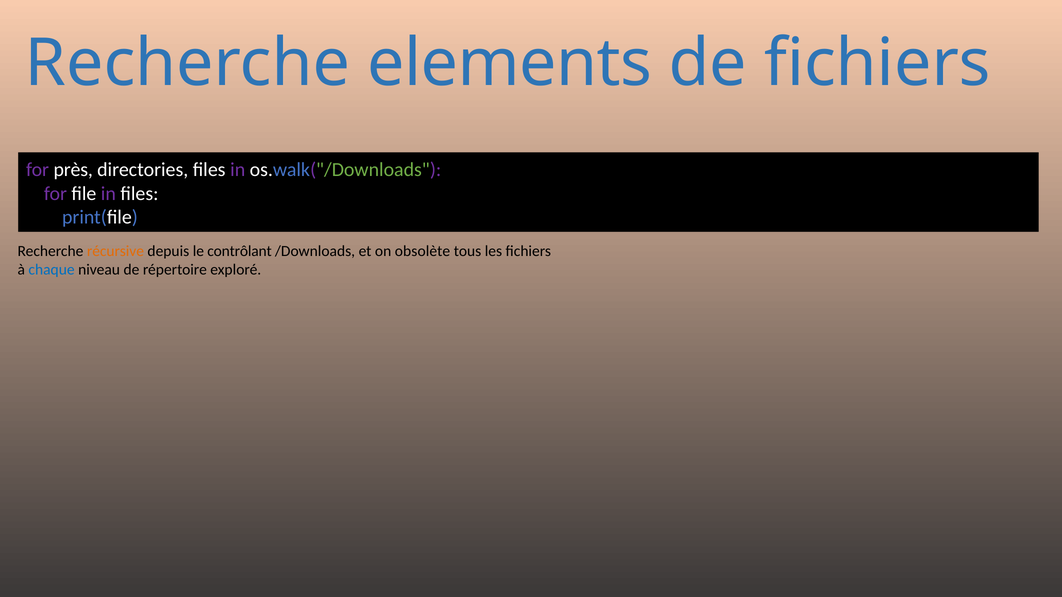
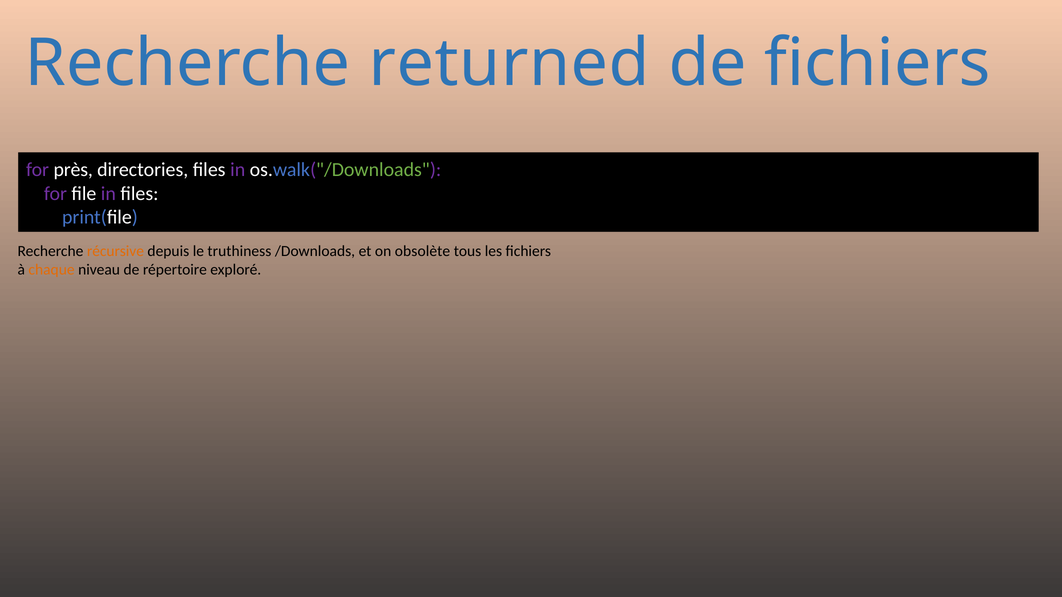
elements: elements -> returned (509, 64)
contrôlant: contrôlant -> truthiness (239, 251)
chaque colour: blue -> orange (52, 270)
